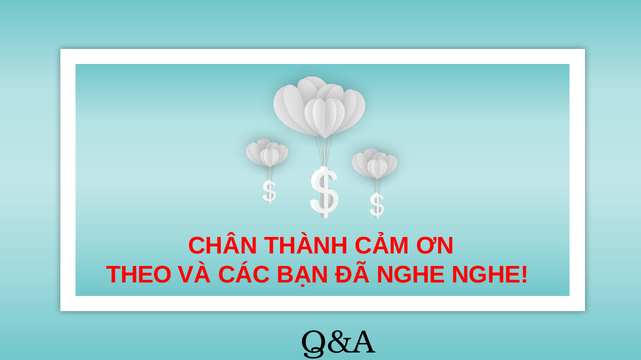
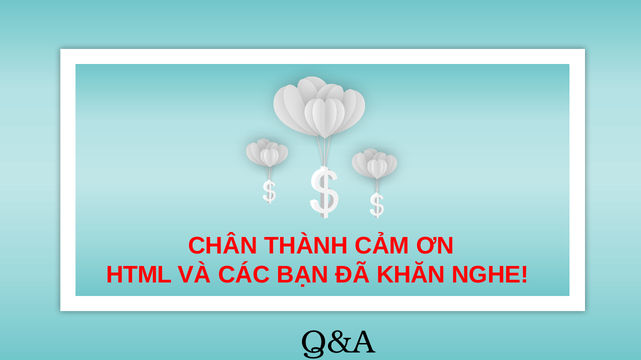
THEO: THEO -> HTML (139, 275)
ĐÃ NGHE: NGHE -> KHĂN (411, 275)
